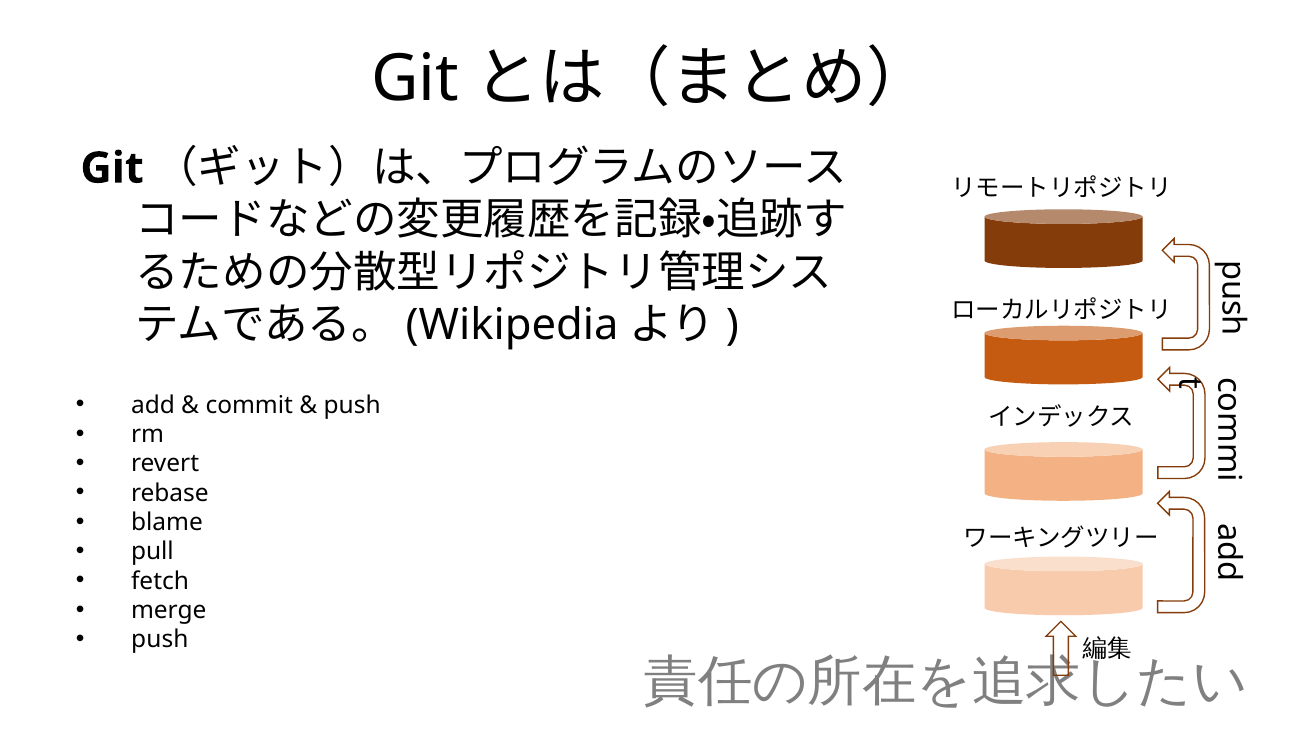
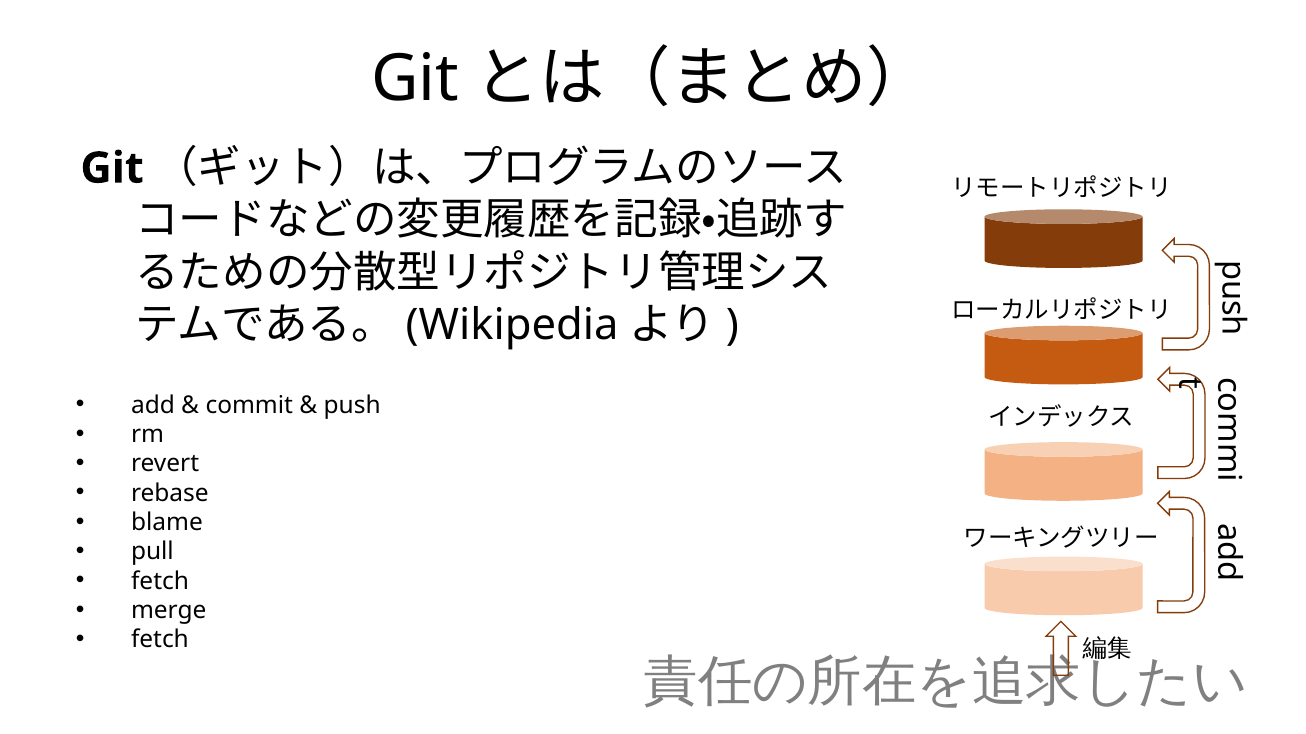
push: push -> fetch (160, 640)
